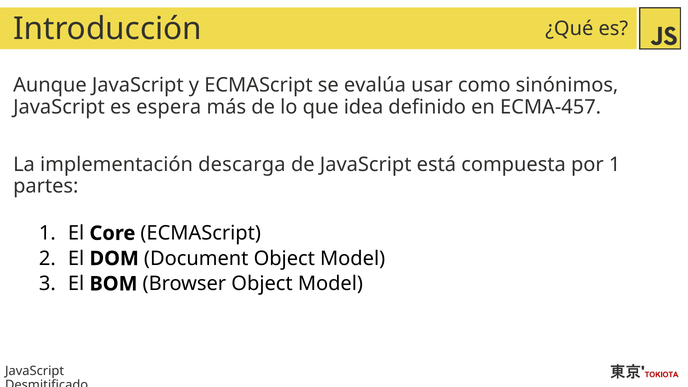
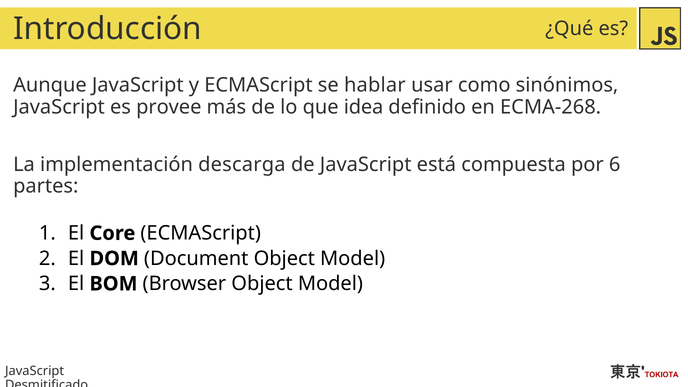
evalúa: evalúa -> hablar (375, 85)
espera: espera -> provee (169, 107)
ECMA-457: ECMA-457 -> ECMA-268 (551, 107)
por 1: 1 -> 6 (615, 165)
